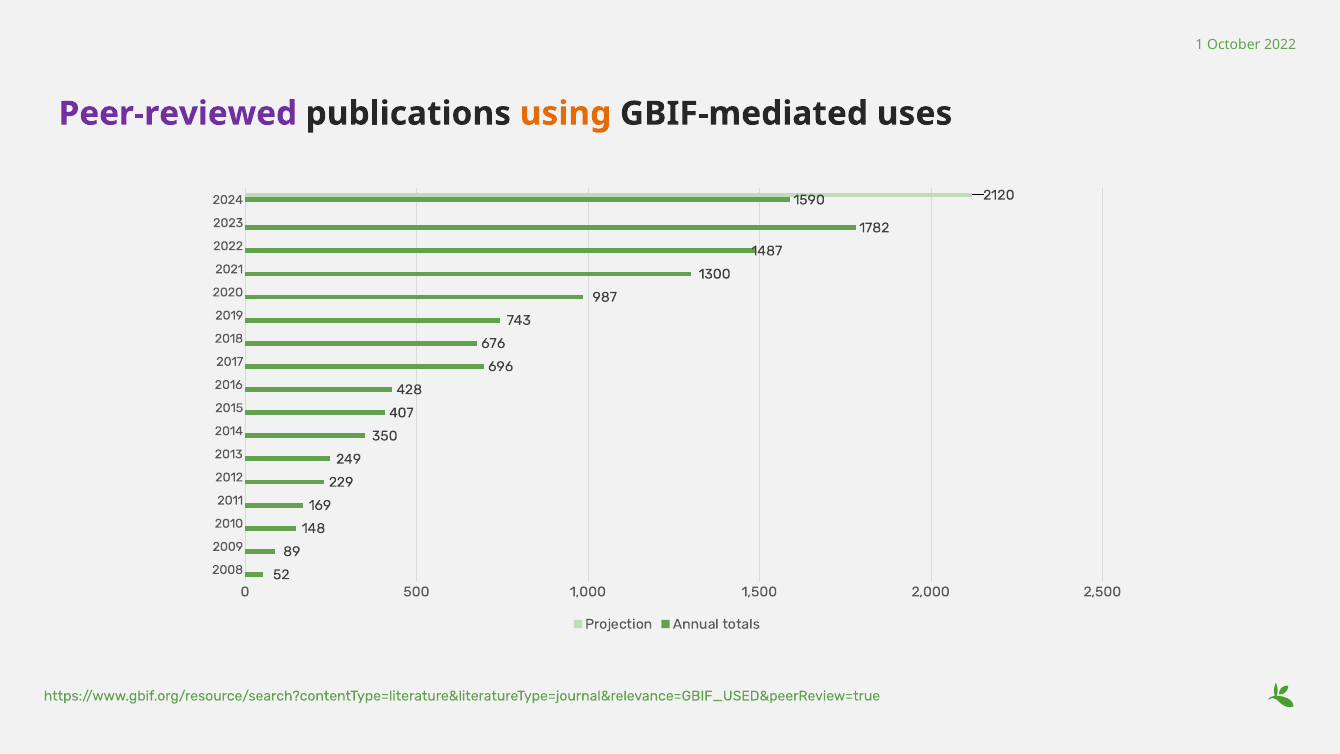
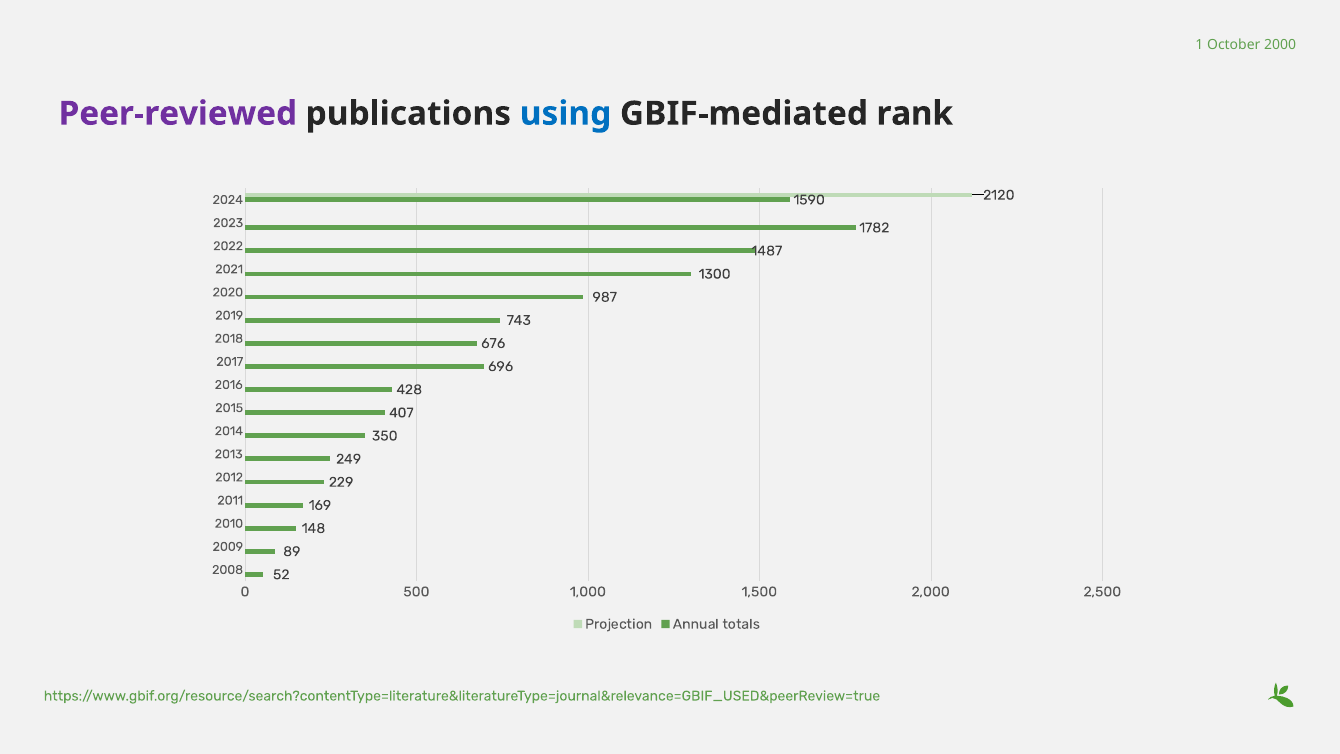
October 2022: 2022 -> 2000 (1280, 45)
using colour: orange -> blue (566, 114)
uses: uses -> rank (915, 114)
